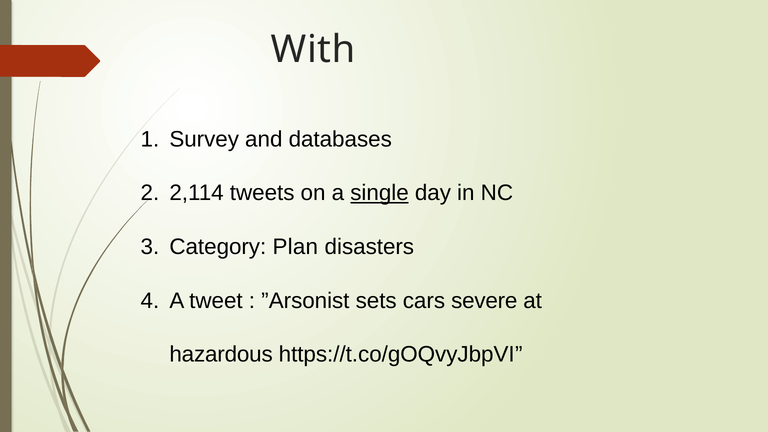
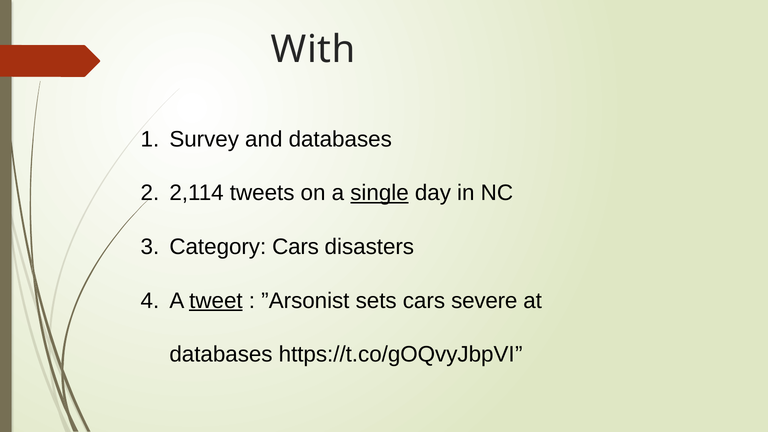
Category Plan: Plan -> Cars (296, 247)
tweet underline: none -> present (216, 301)
hazardous: hazardous -> databases (221, 354)
